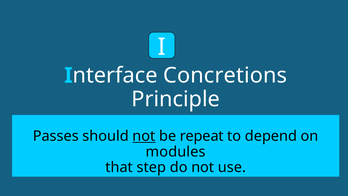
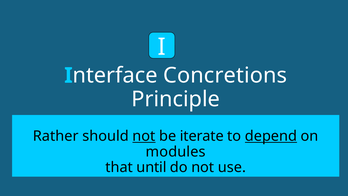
Passes: Passes -> Rather (56, 136)
repeat: repeat -> iterate (202, 136)
depend underline: none -> present (271, 136)
step: step -> until (151, 167)
